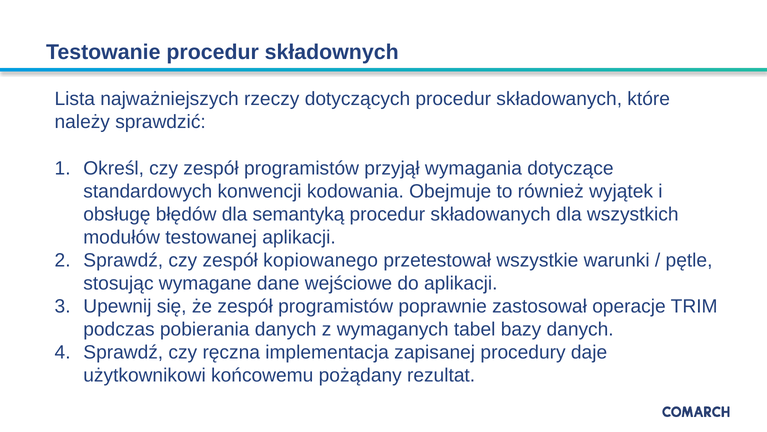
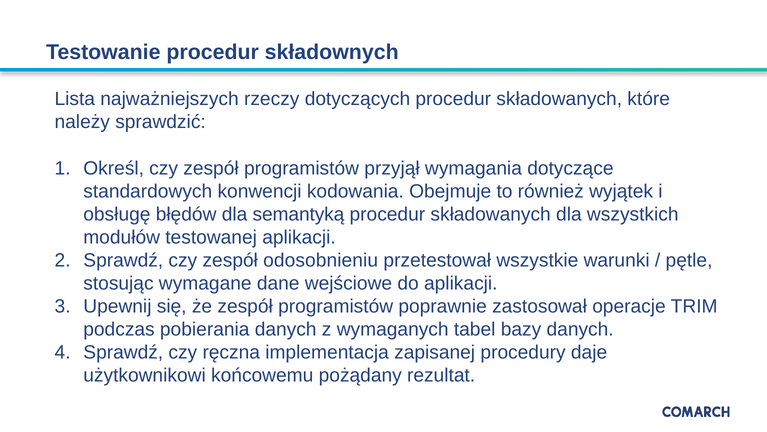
kopiowanego: kopiowanego -> odosobnieniu (321, 260)
